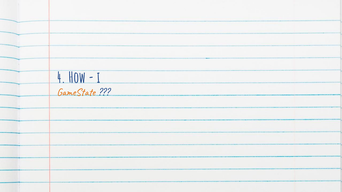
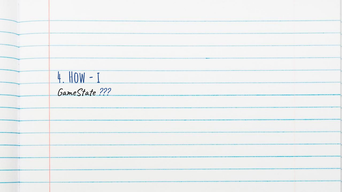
GameState colour: orange -> black (76, 92)
